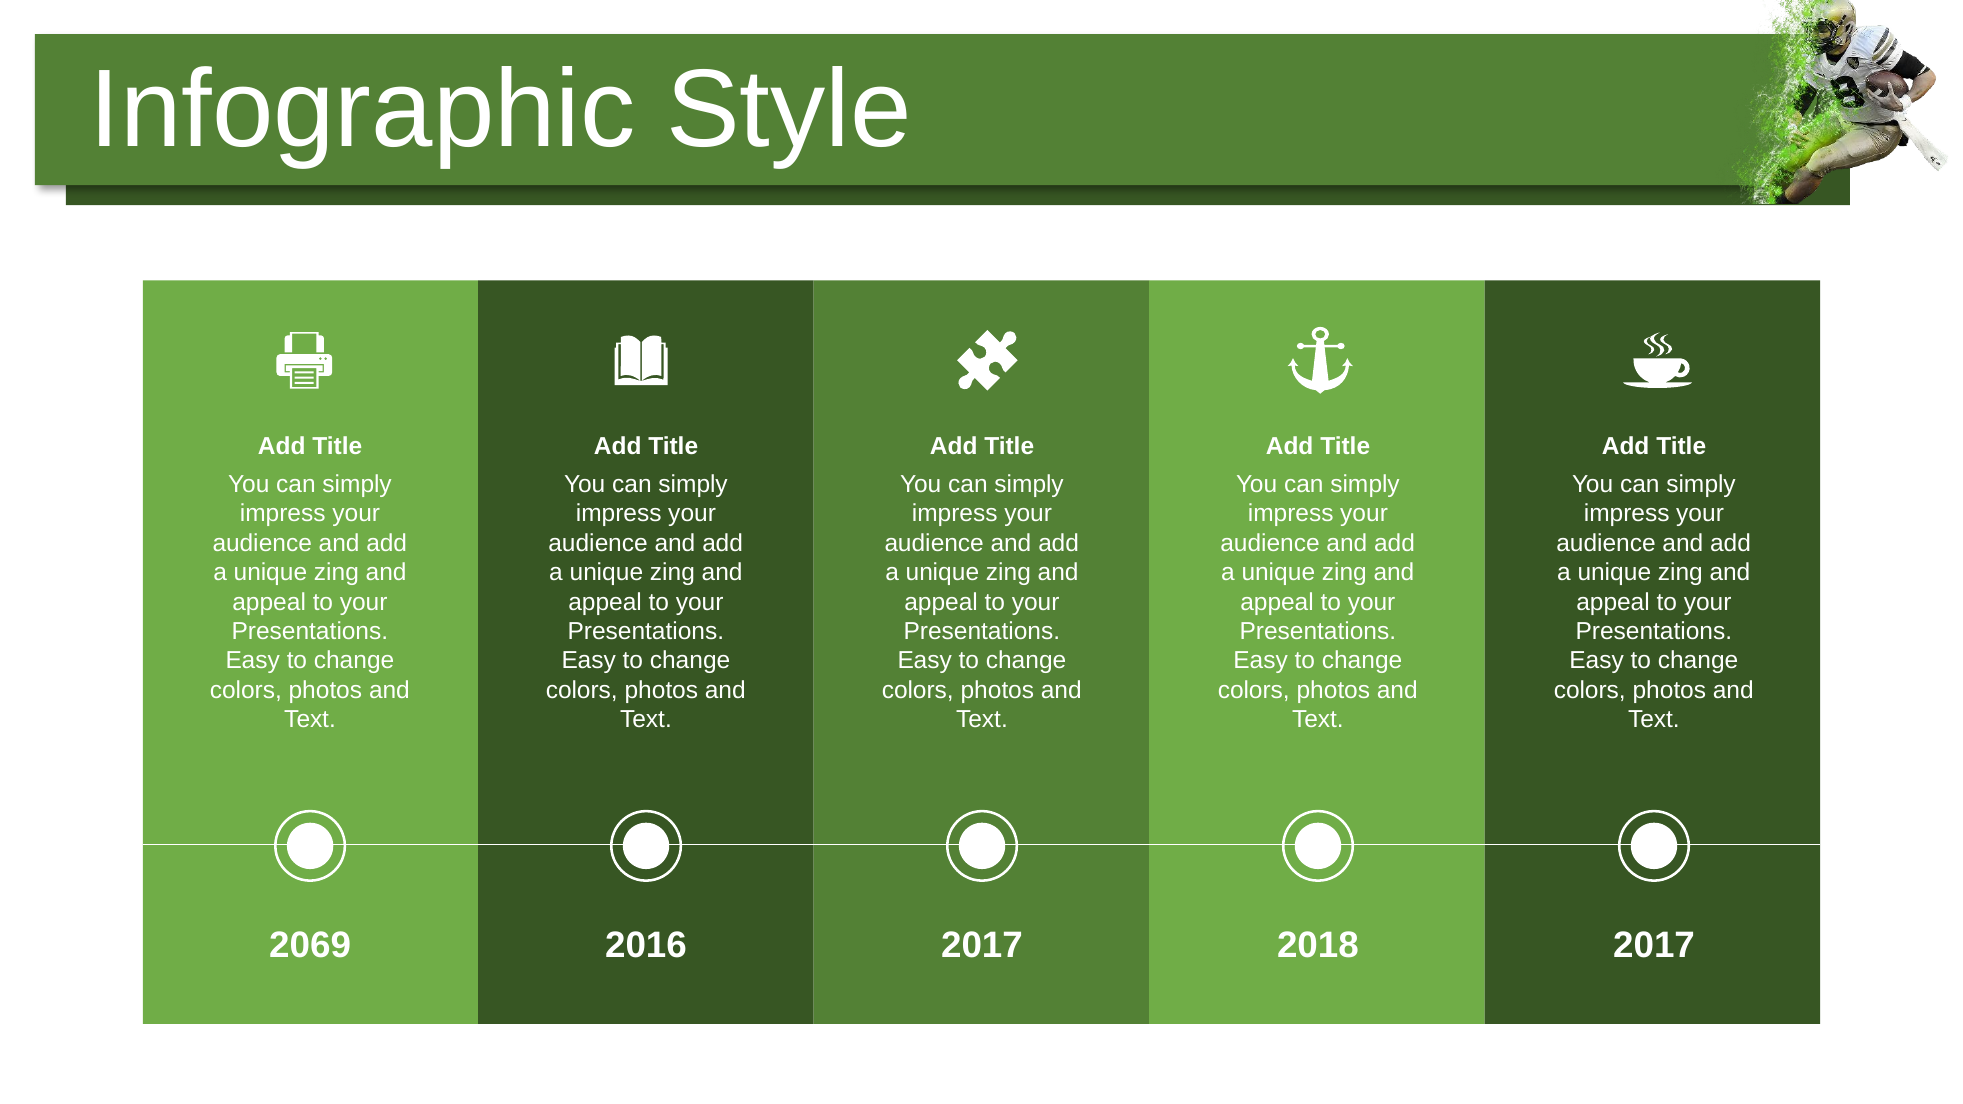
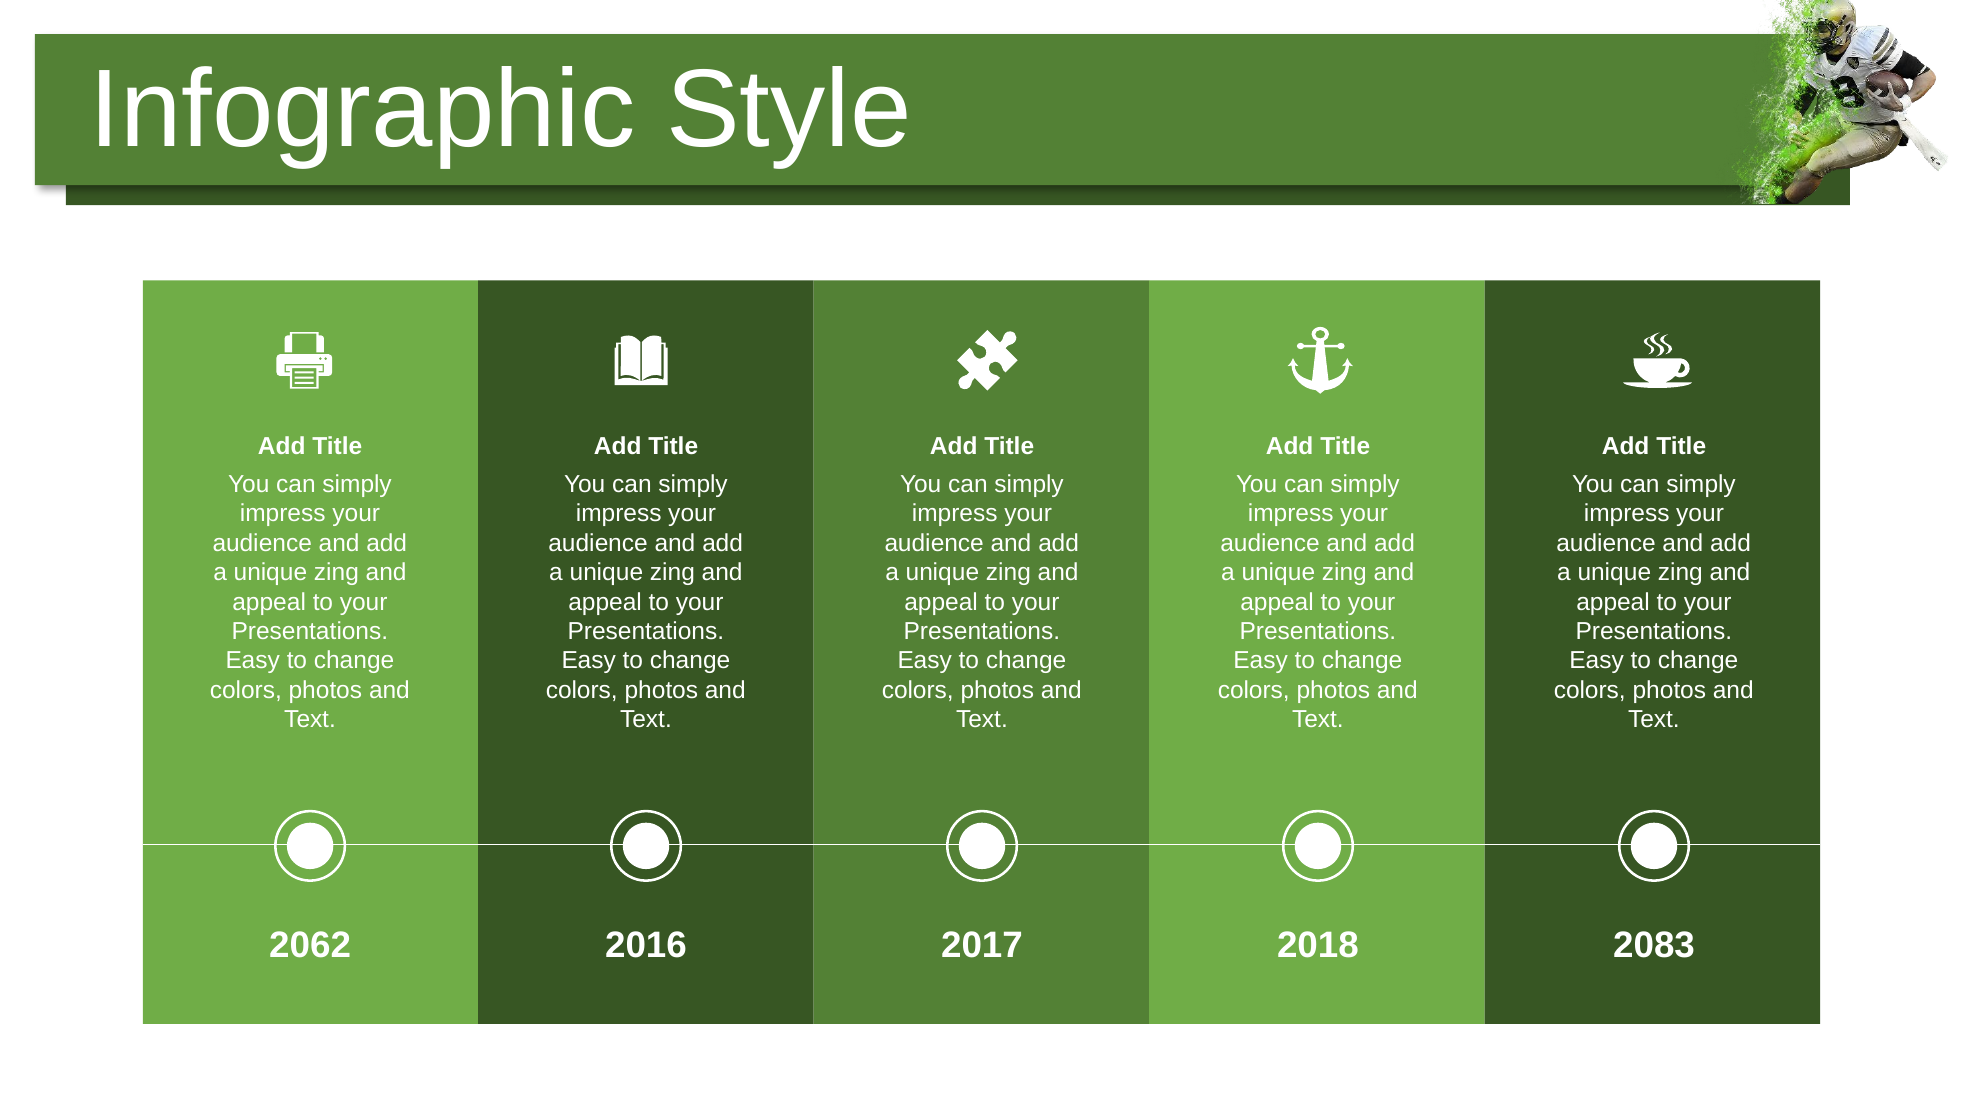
2069: 2069 -> 2062 (310, 945)
2017: 2017 -> 2083 (1654, 945)
